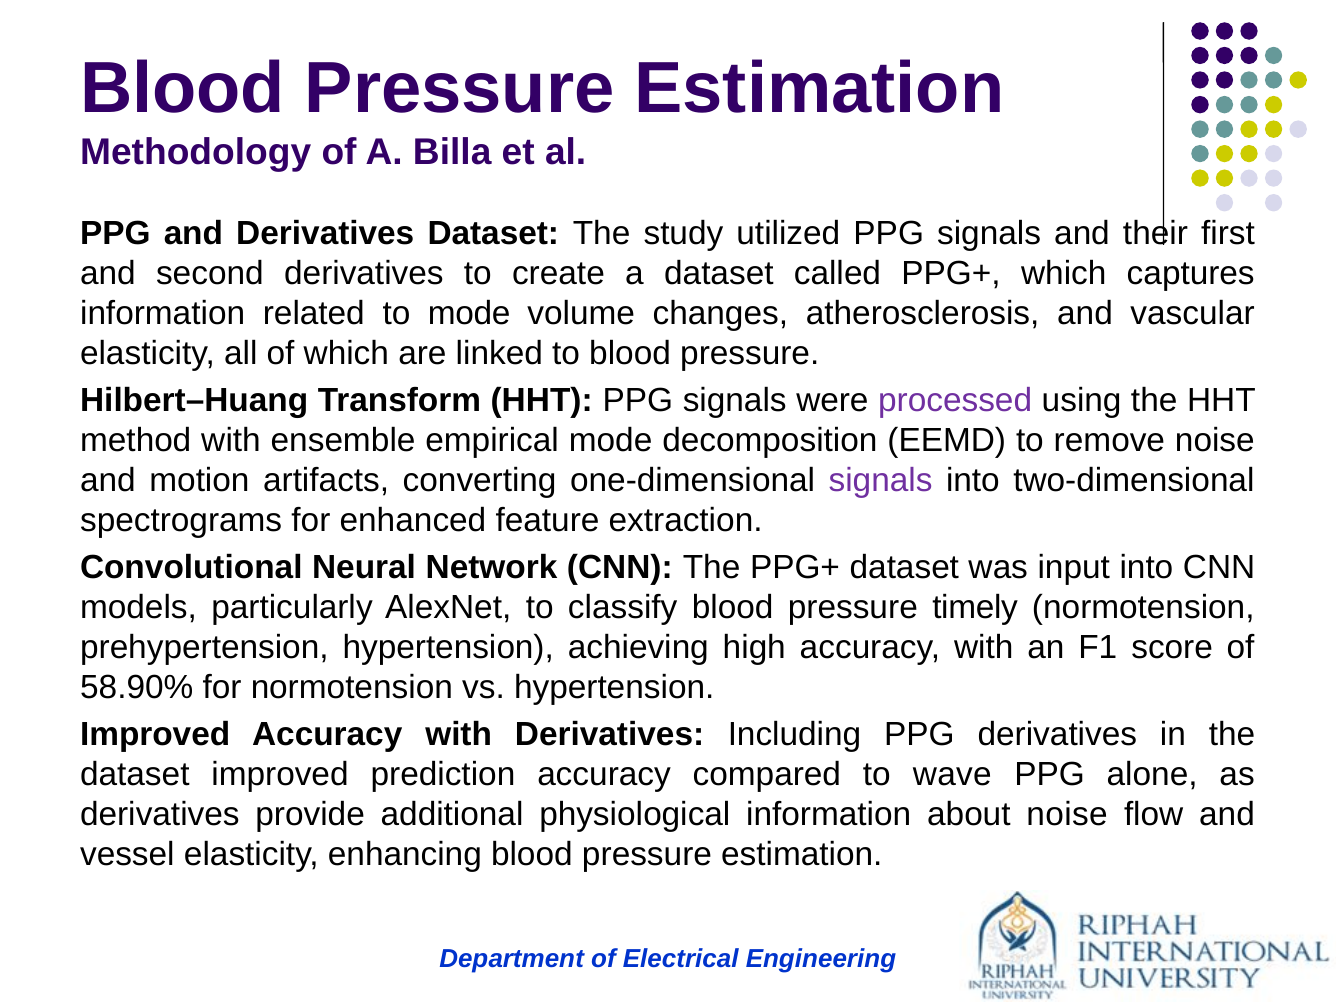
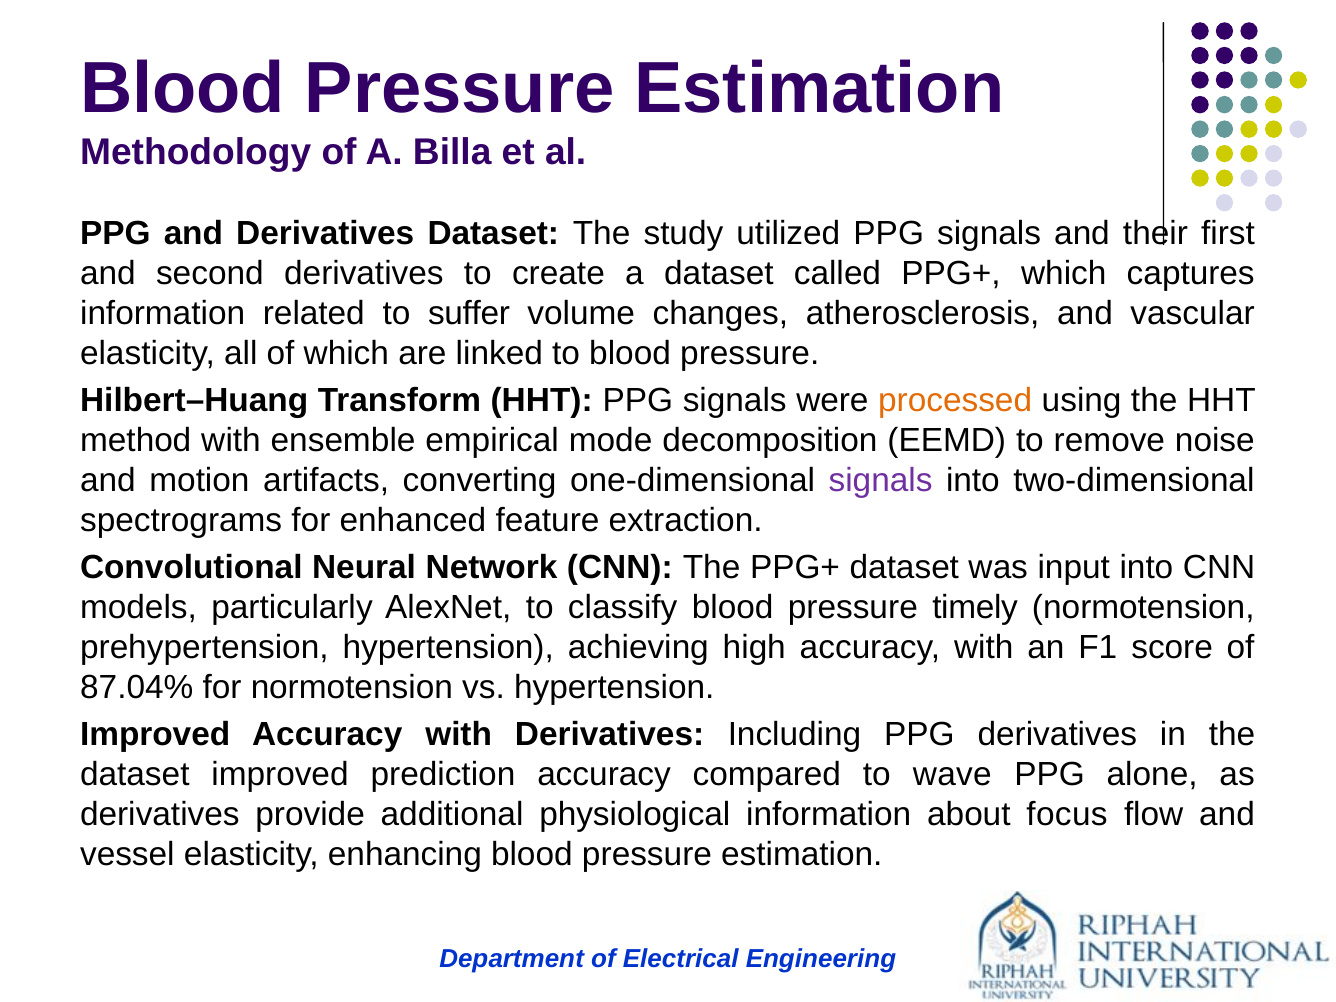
to mode: mode -> suffer (469, 314)
processed colour: purple -> orange (955, 400)
58.90%: 58.90% -> 87.04% (137, 688)
about noise: noise -> focus (1067, 815)
